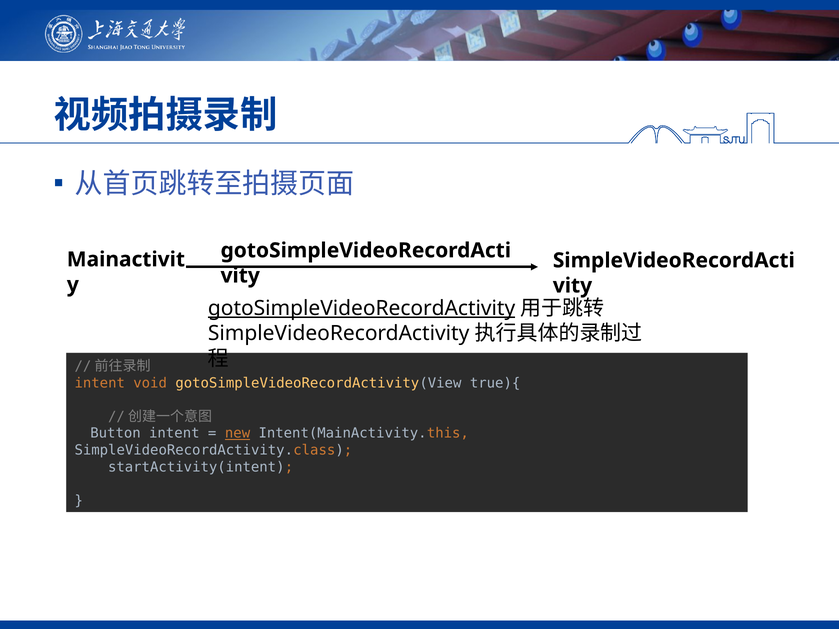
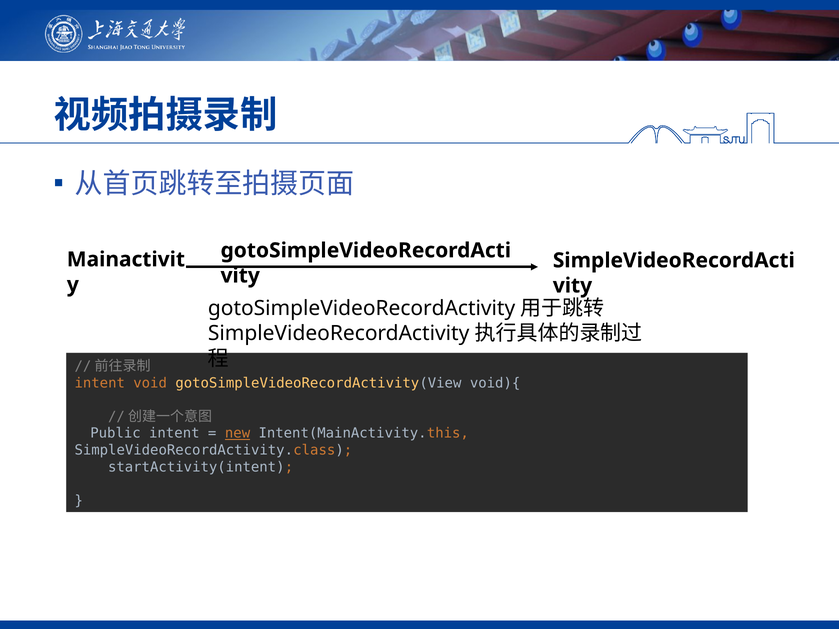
gotoSimpleVideoRecordActivity underline: present -> none (362, 308)
true){: true){ -> void){ (495, 383)
Button: Button -> Public (116, 434)
